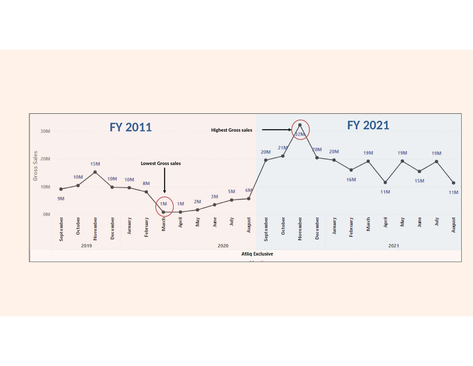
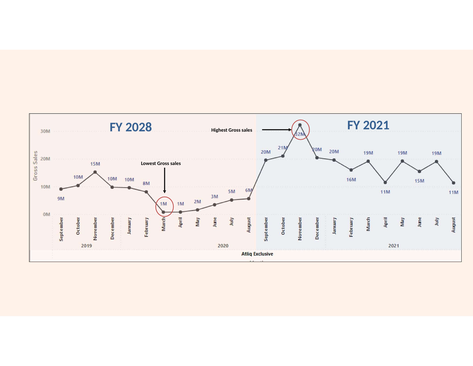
2011: 2011 -> 2028 (139, 127)
